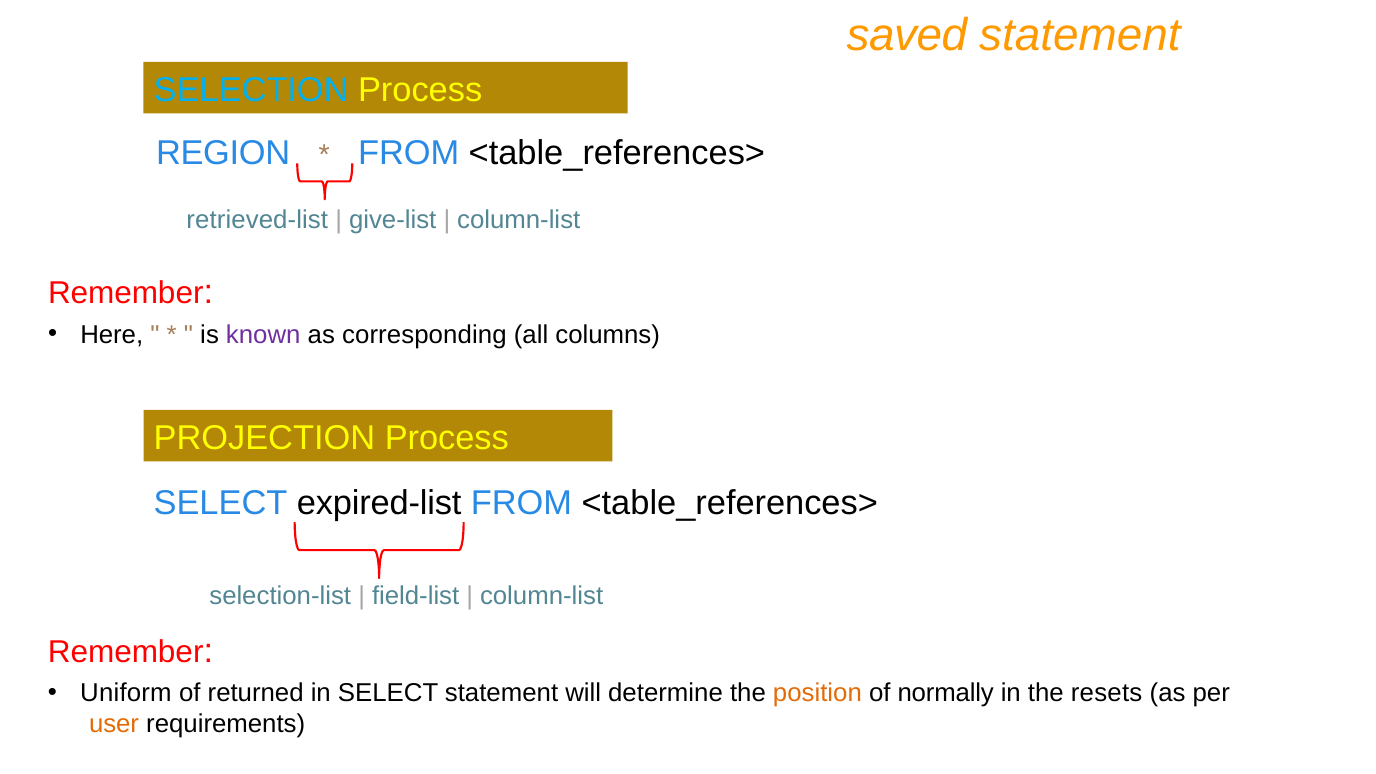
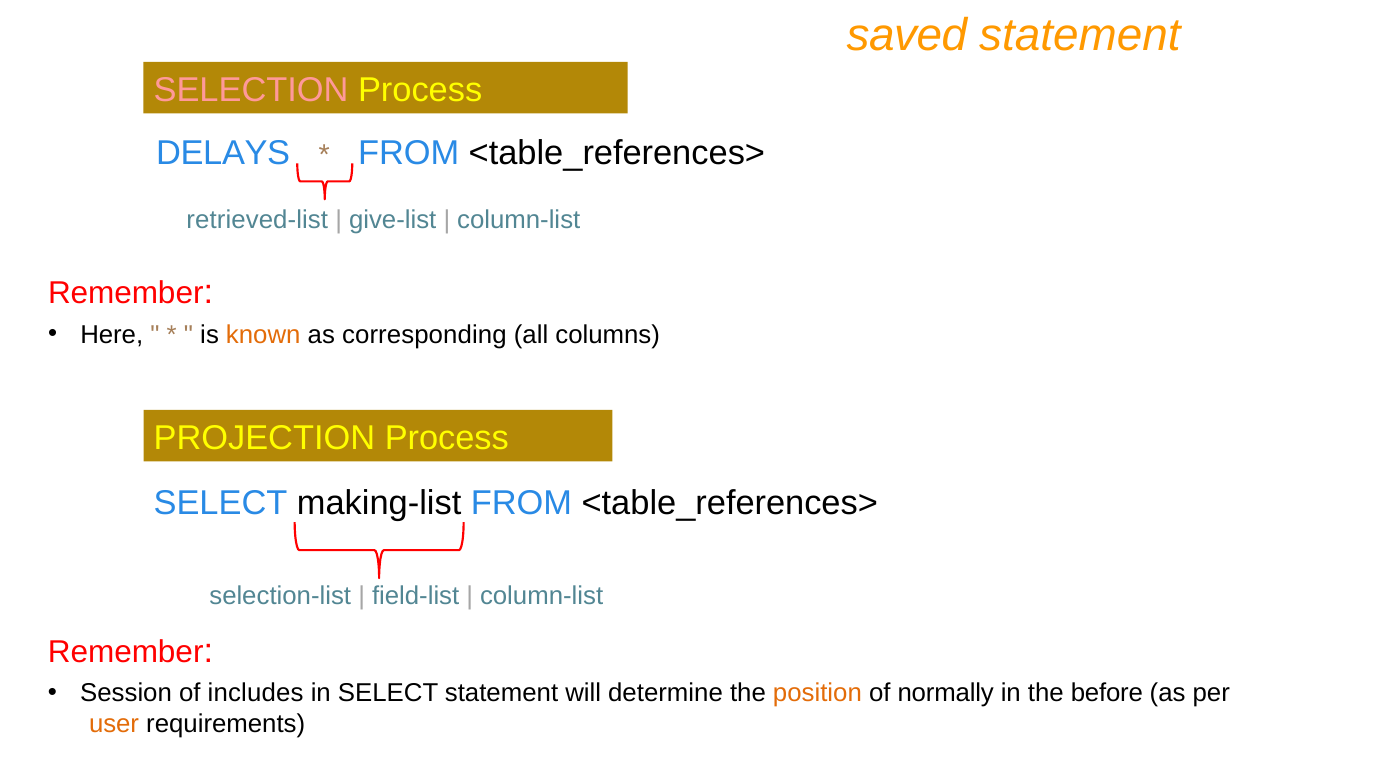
SELECTION colour: light blue -> pink (251, 90)
REGION: REGION -> DELAYS (223, 154)
known colour: purple -> orange (263, 335)
expired-list: expired-list -> making-list (379, 503)
Uniform: Uniform -> Session (126, 693)
returned: returned -> includes (256, 693)
resets: resets -> before (1107, 693)
